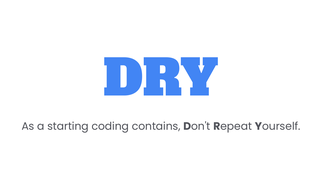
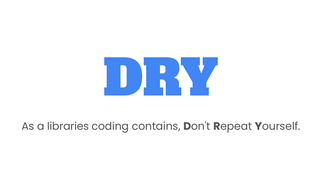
starting: starting -> libraries (68, 127)
